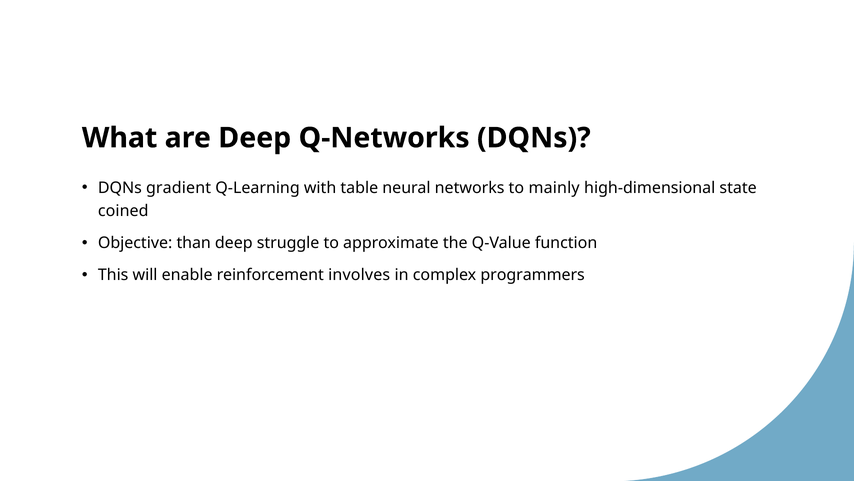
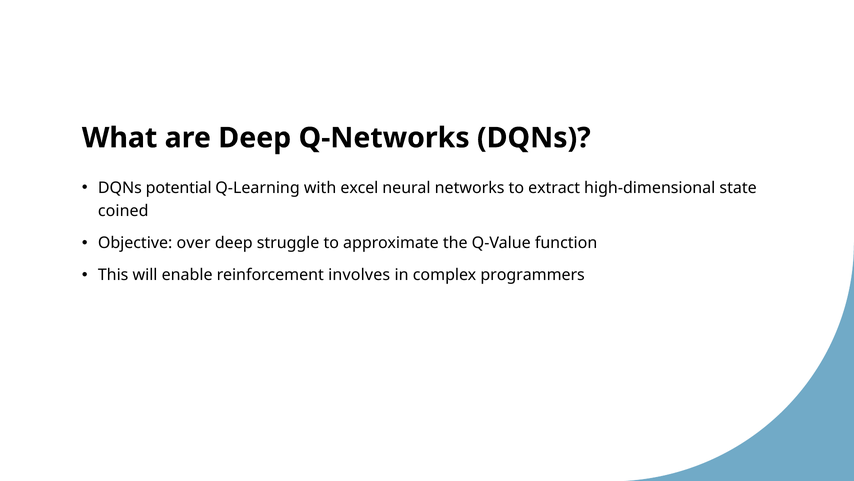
gradient: gradient -> potential (179, 188)
table: table -> excel (359, 188)
mainly: mainly -> extract (554, 188)
than: than -> over (194, 243)
